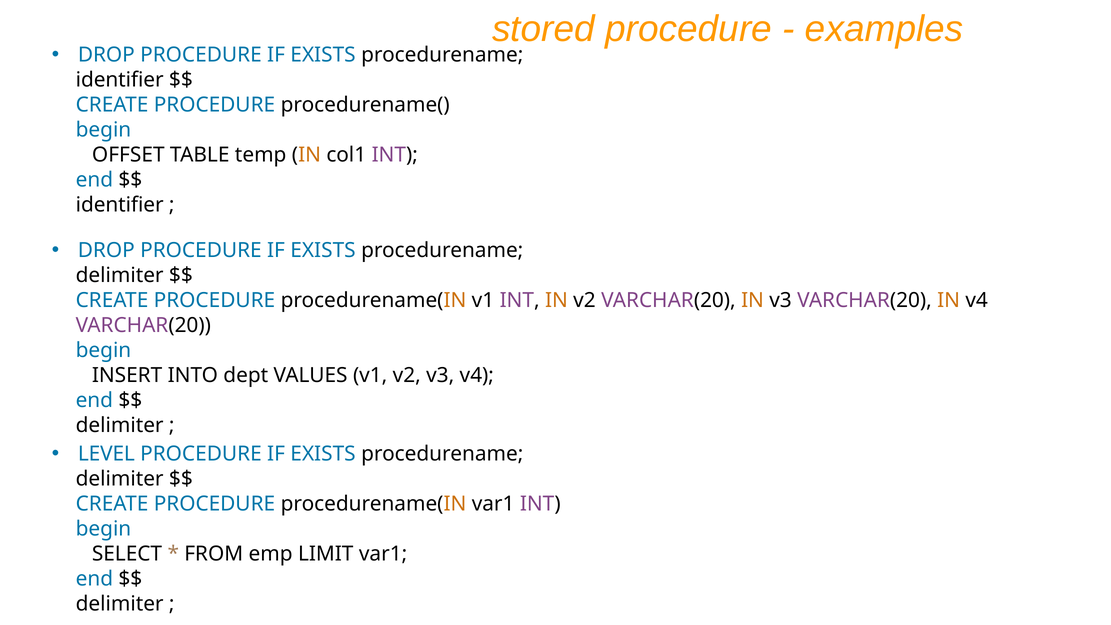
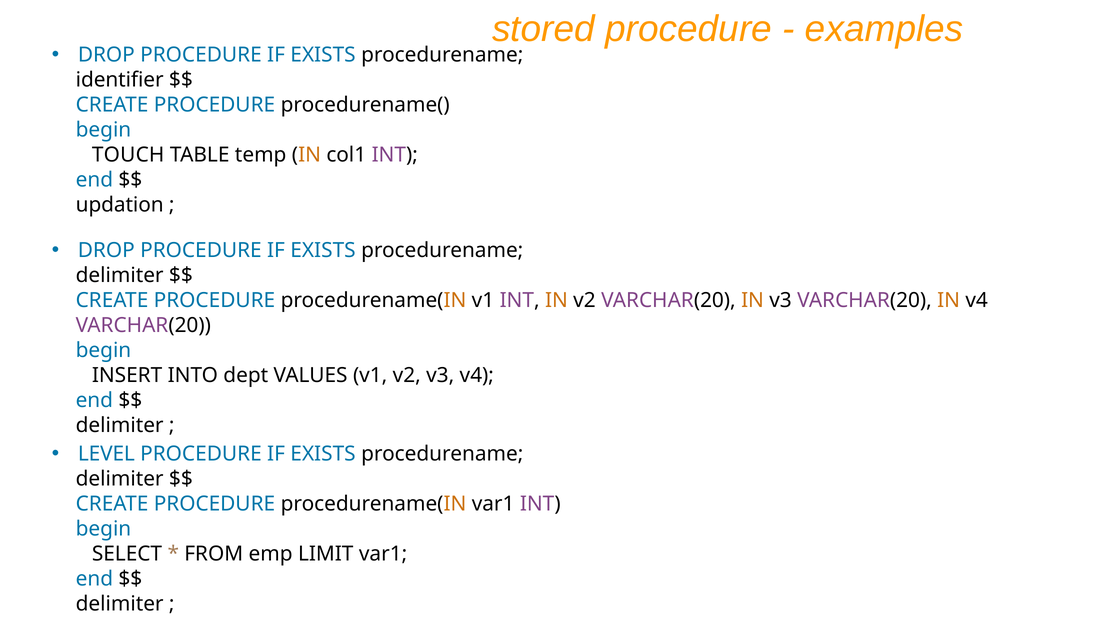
OFFSET: OFFSET -> TOUCH (128, 155)
identifier: identifier -> updation (120, 205)
